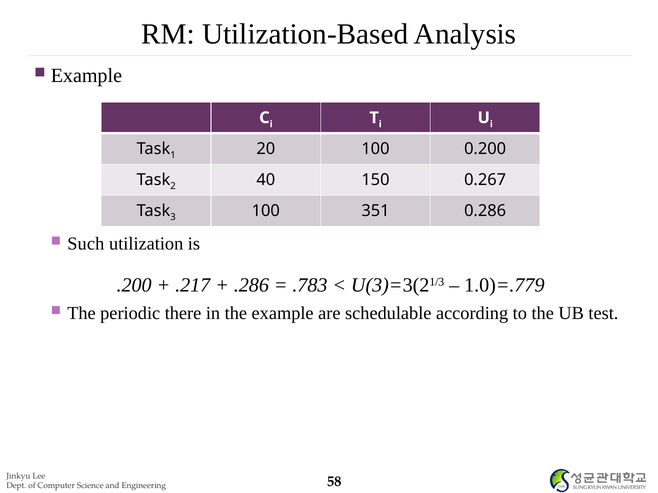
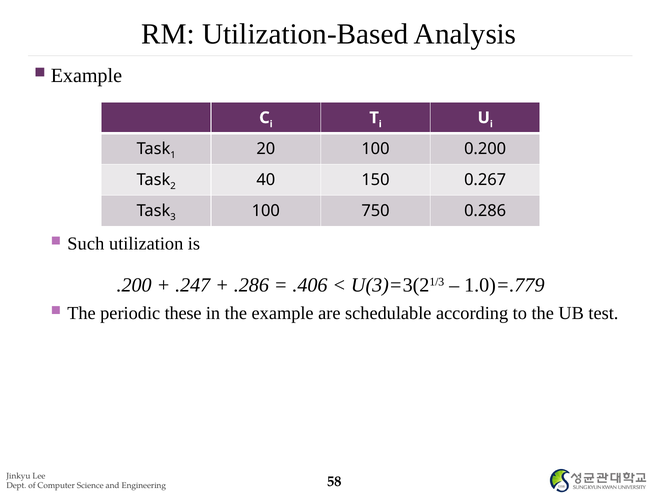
351: 351 -> 750 (375, 211)
.217: .217 -> .247 (193, 285)
.783: .783 -> .406 (310, 285)
there: there -> these (183, 314)
